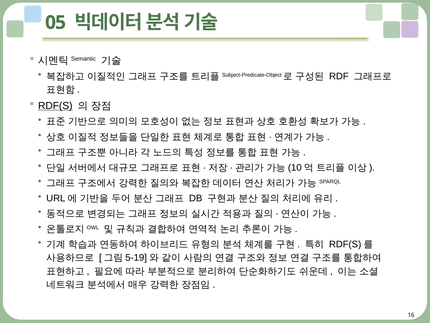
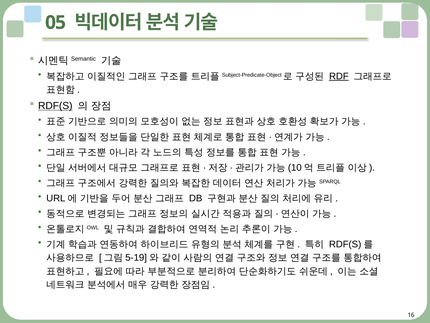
RDF underline: none -> present (339, 76)
